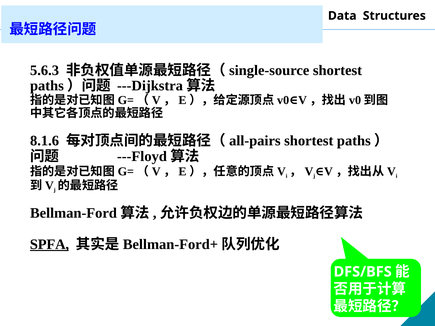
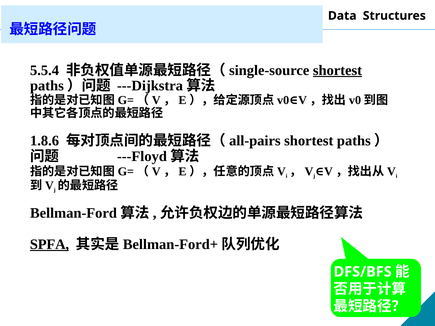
5.6.3: 5.6.3 -> 5.5.4 (45, 70)
shortest underline: none -> present (337, 70)
8.1.6: 8.1.6 -> 1.8.6 (45, 141)
